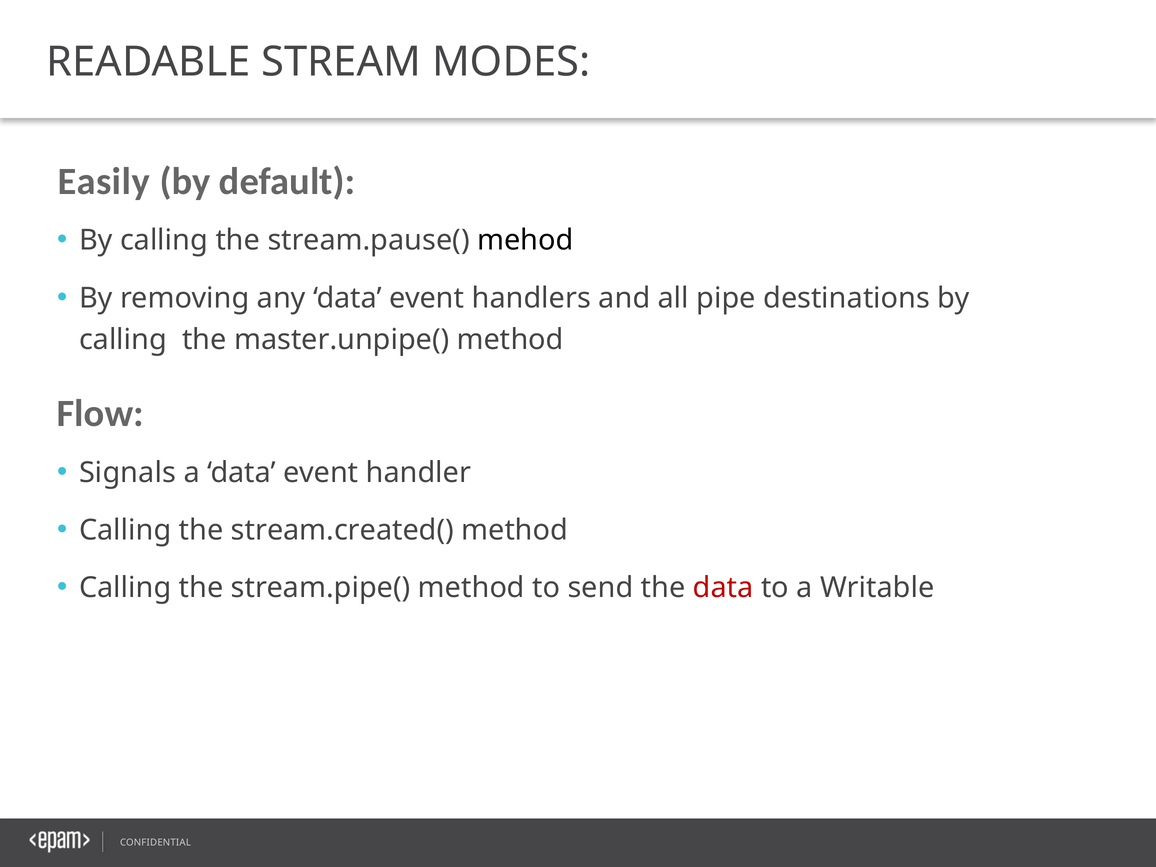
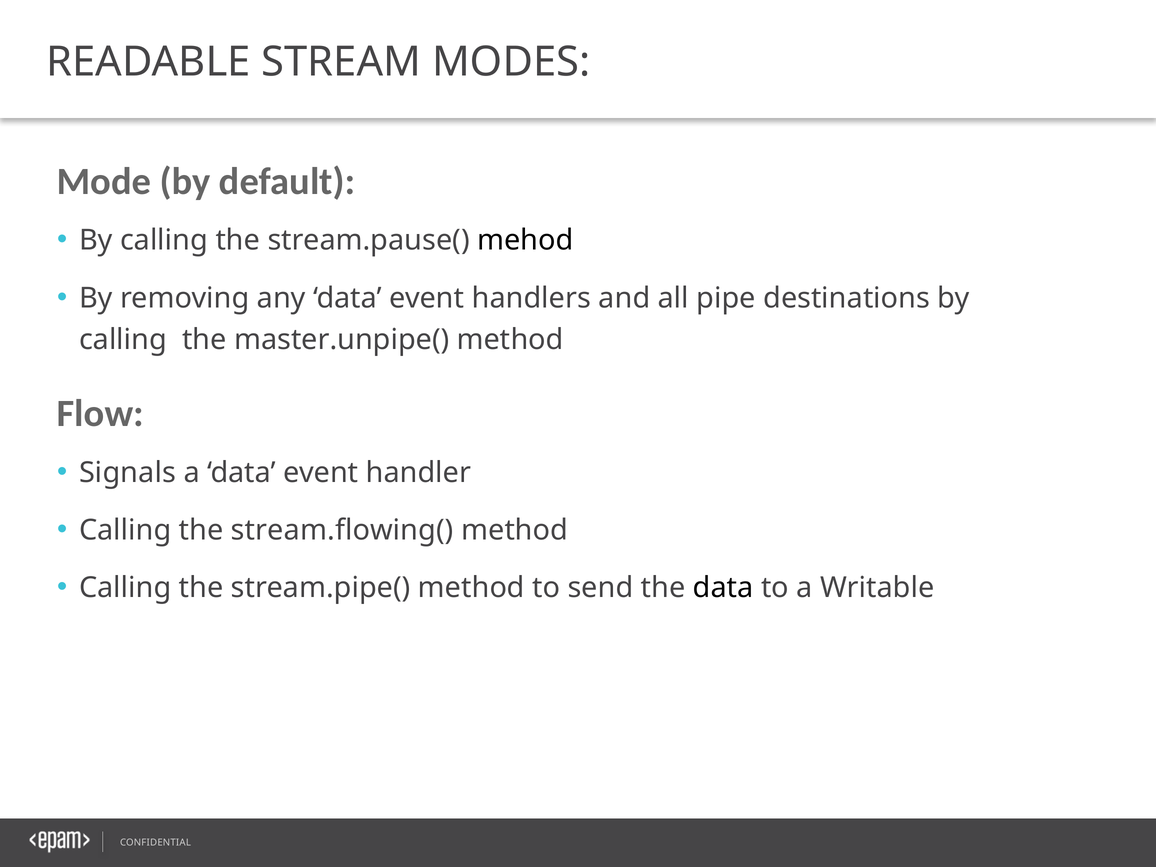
Easily: Easily -> Mode (104, 181)
stream.created(: stream.created( -> stream.flowing( (342, 530)
data colour: red -> black (723, 588)
